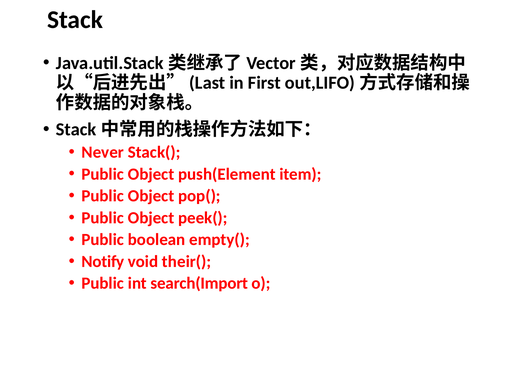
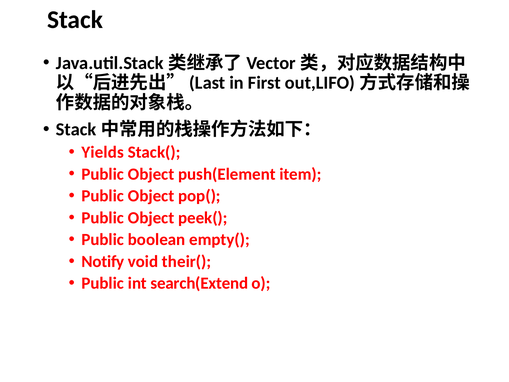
Never: Never -> Yields (103, 152)
search(Import: search(Import -> search(Extend (199, 283)
